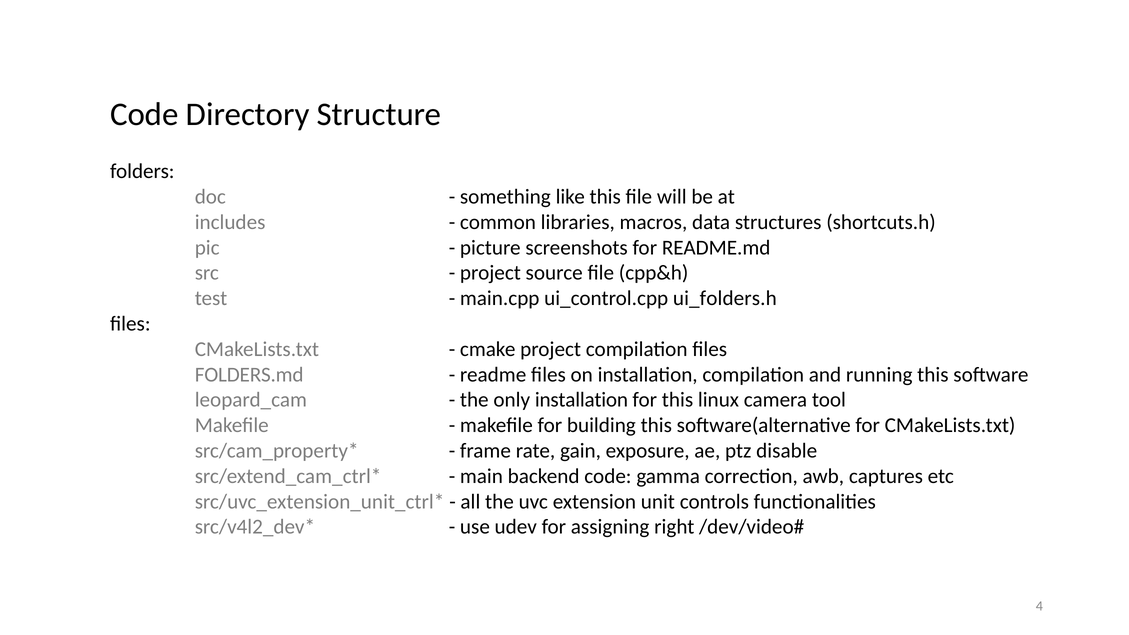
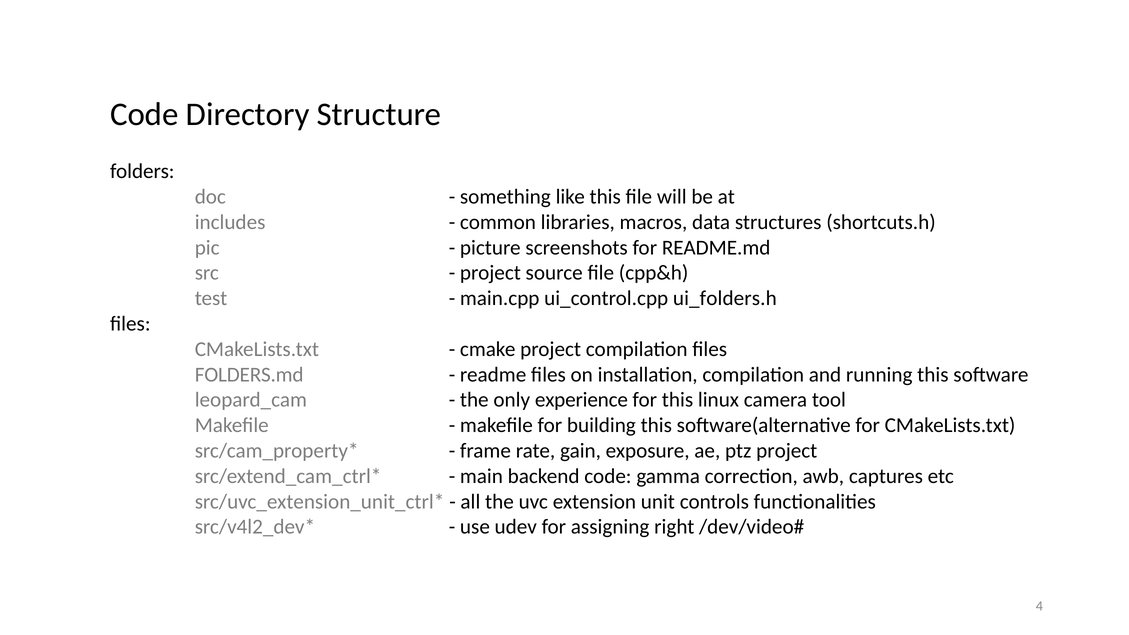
only installation: installation -> experience (581, 400)
ptz disable: disable -> project (787, 451)
